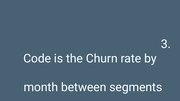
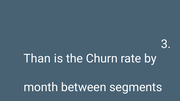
Code: Code -> Than (37, 59)
